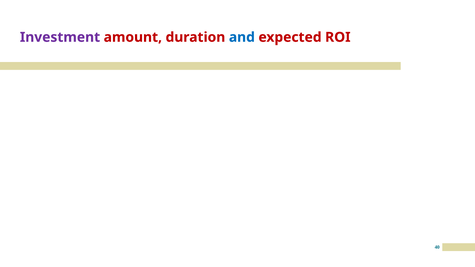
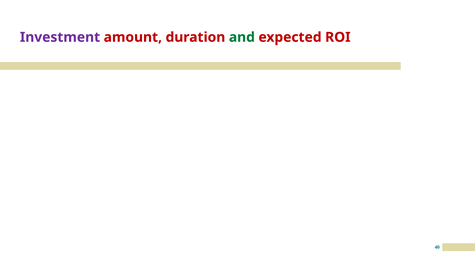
and colour: blue -> green (242, 37)
